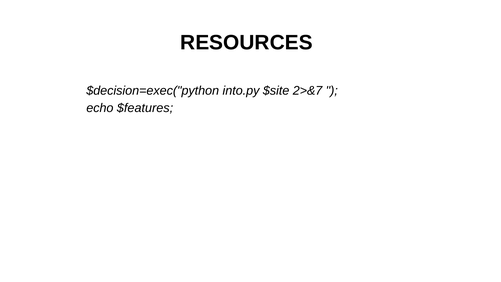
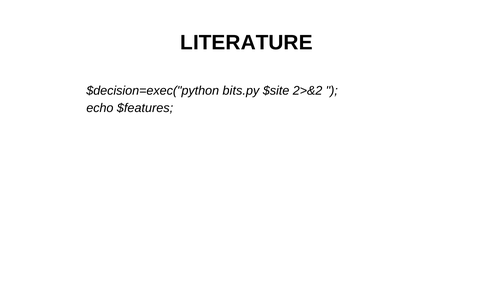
RESOURCES: RESOURCES -> LITERATURE (246, 42)
into.py: into.py -> bits.py (241, 91)
2>&7: 2>&7 -> 2>&2 (308, 91)
